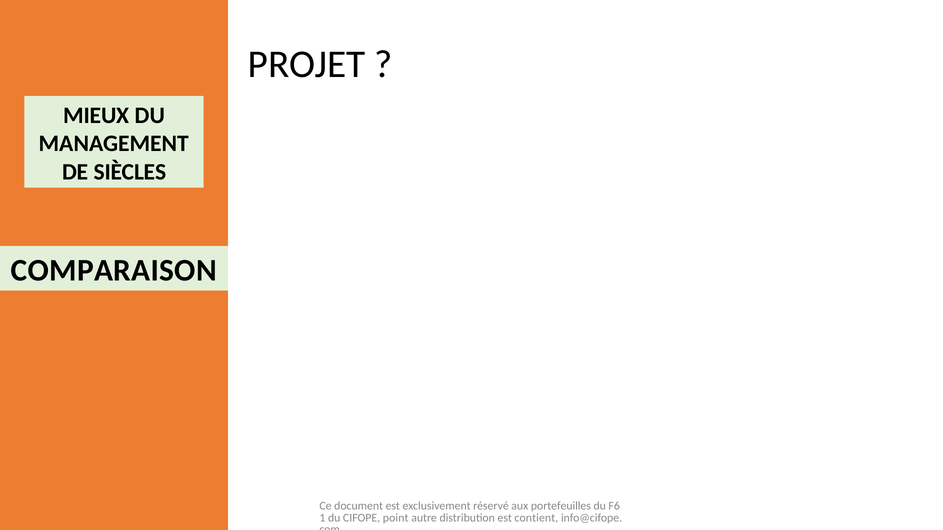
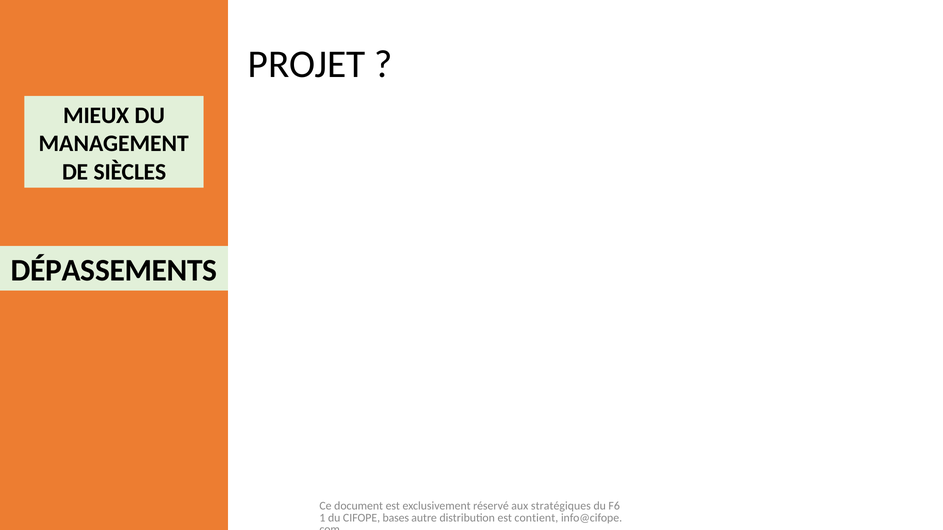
COMPARAISON: COMPARAISON -> DÉPASSEMENTS (114, 271)
portefeuilles: portefeuilles -> stratégiques (561, 506)
point: point -> bases (396, 518)
